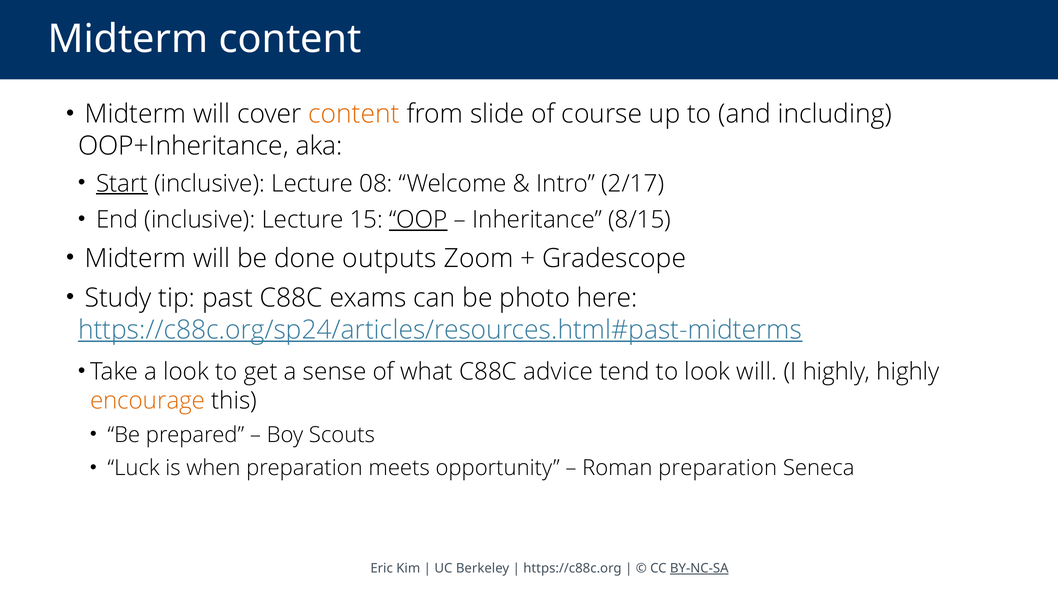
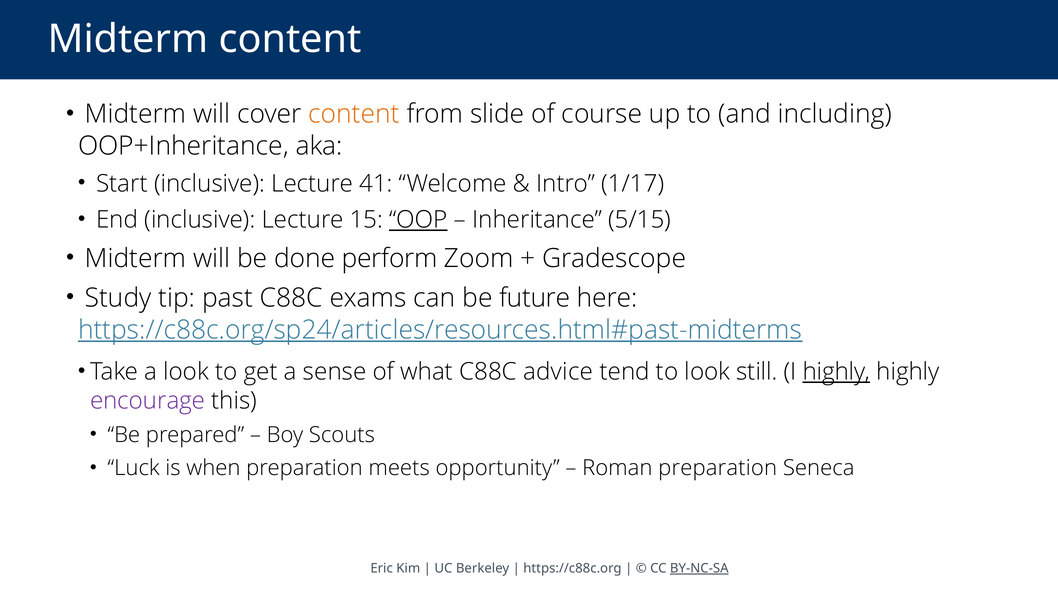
Start underline: present -> none (122, 184)
08: 08 -> 41 (376, 184)
2/17: 2/17 -> 1/17 (633, 184)
8/15: 8/15 -> 5/15 (640, 220)
outputs: outputs -> perform (390, 258)
photo: photo -> future (535, 298)
look will: will -> still (757, 372)
highly underline: none -> present (836, 372)
encourage colour: orange -> purple (148, 401)
